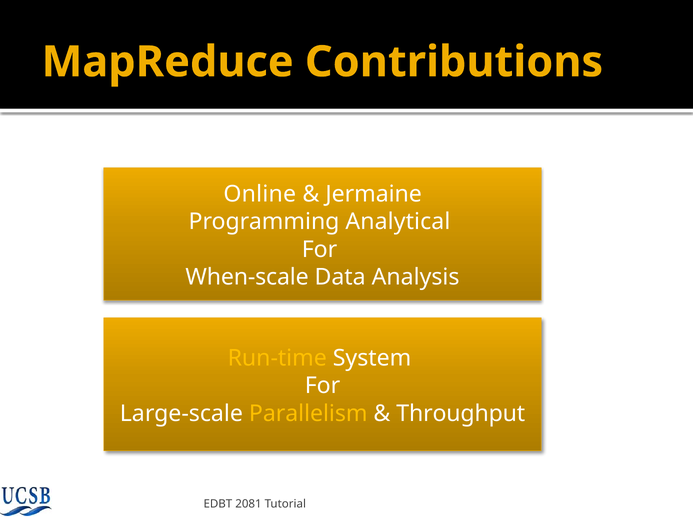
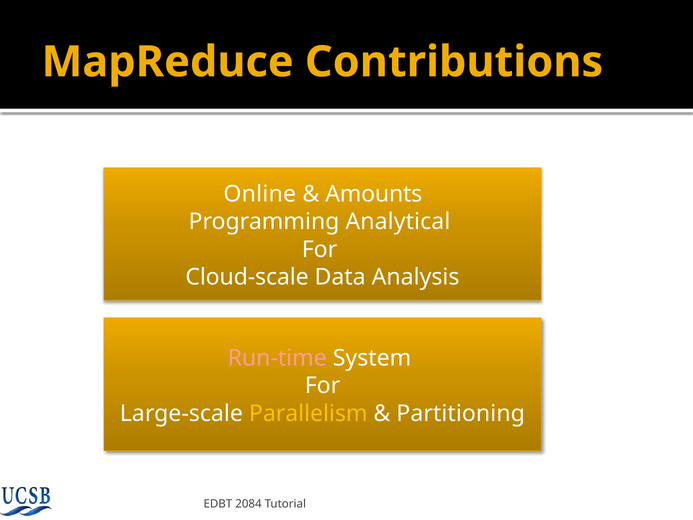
Jermaine: Jermaine -> Amounts (374, 194)
When-scale: When-scale -> Cloud-scale (247, 277)
Run-time colour: yellow -> pink (277, 358)
Throughput: Throughput -> Partitioning (461, 413)
2081: 2081 -> 2084 (248, 504)
